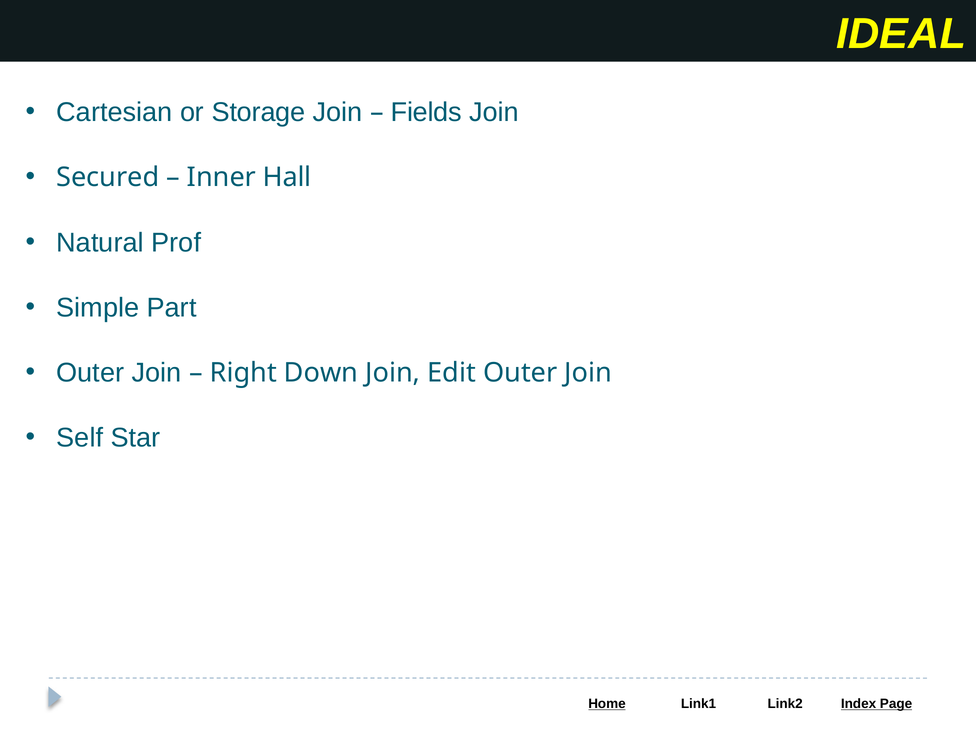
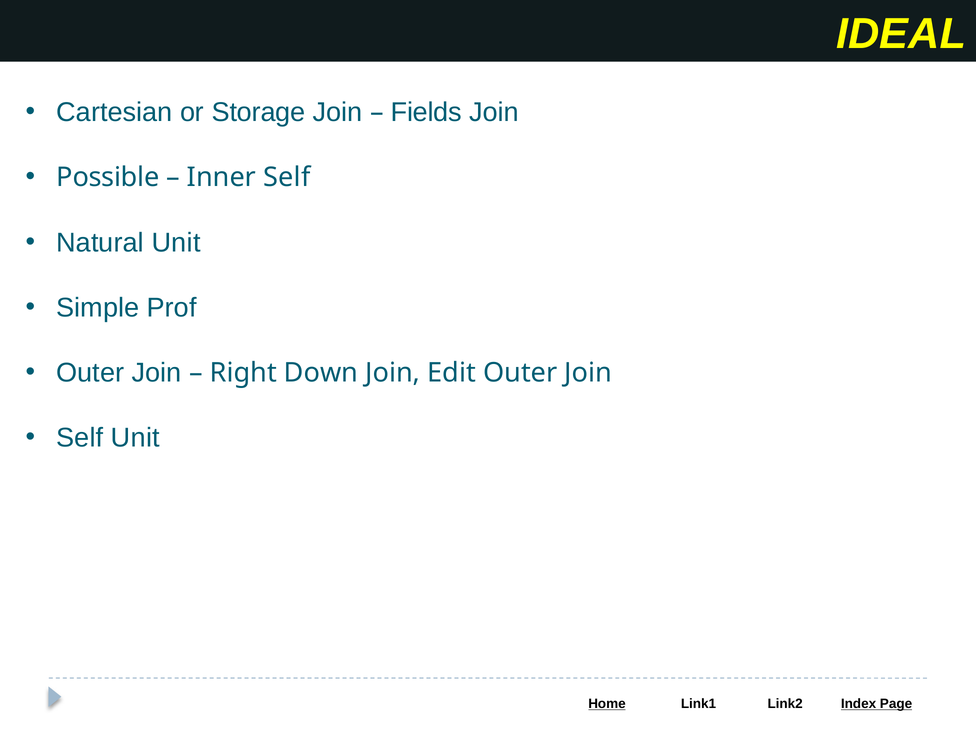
Secured: Secured -> Possible (108, 178)
Inner Hall: Hall -> Self (287, 178)
Natural Prof: Prof -> Unit (176, 243)
Part: Part -> Prof (172, 308)
Self Star: Star -> Unit (135, 438)
